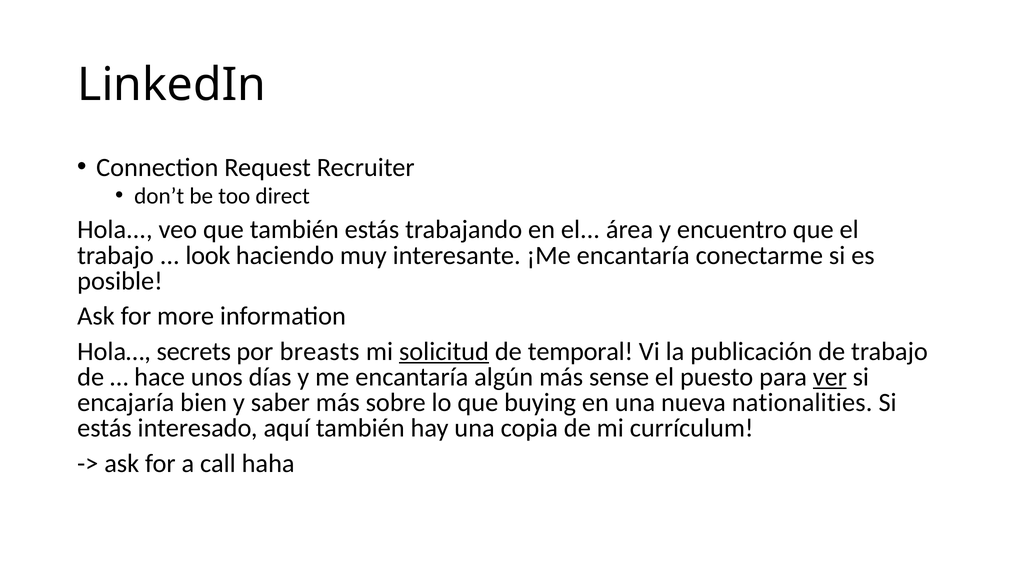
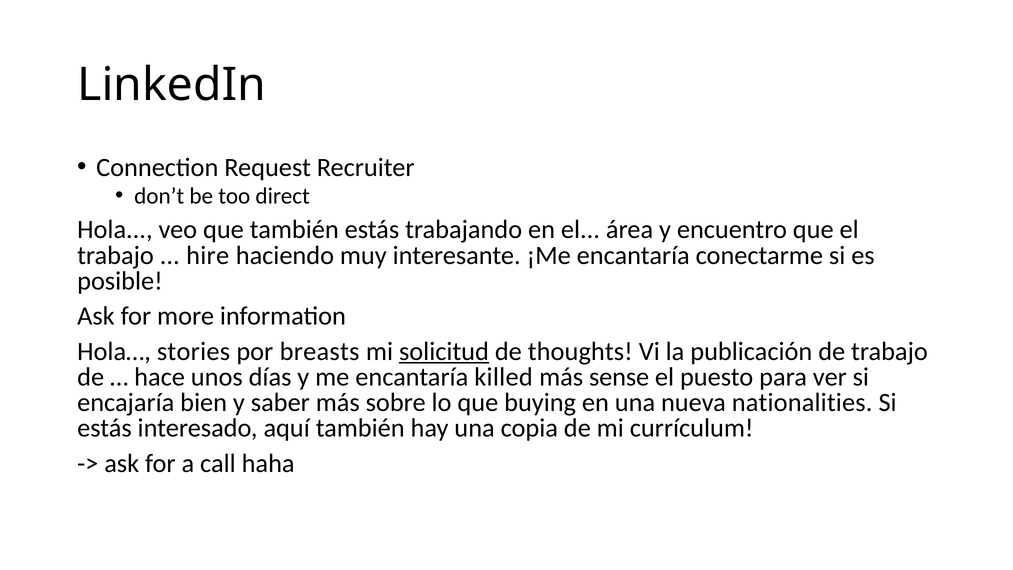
look: look -> hire (208, 255)
secrets: secrets -> stories (194, 351)
temporal: temporal -> thoughts (580, 351)
algún: algún -> killed (504, 377)
ver underline: present -> none (830, 377)
